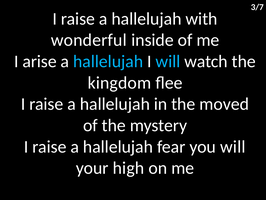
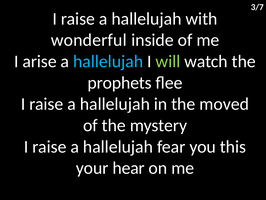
will colour: light blue -> light green (168, 61)
kingdom: kingdom -> prophets (120, 83)
you will: will -> this (233, 146)
high: high -> hear (129, 168)
